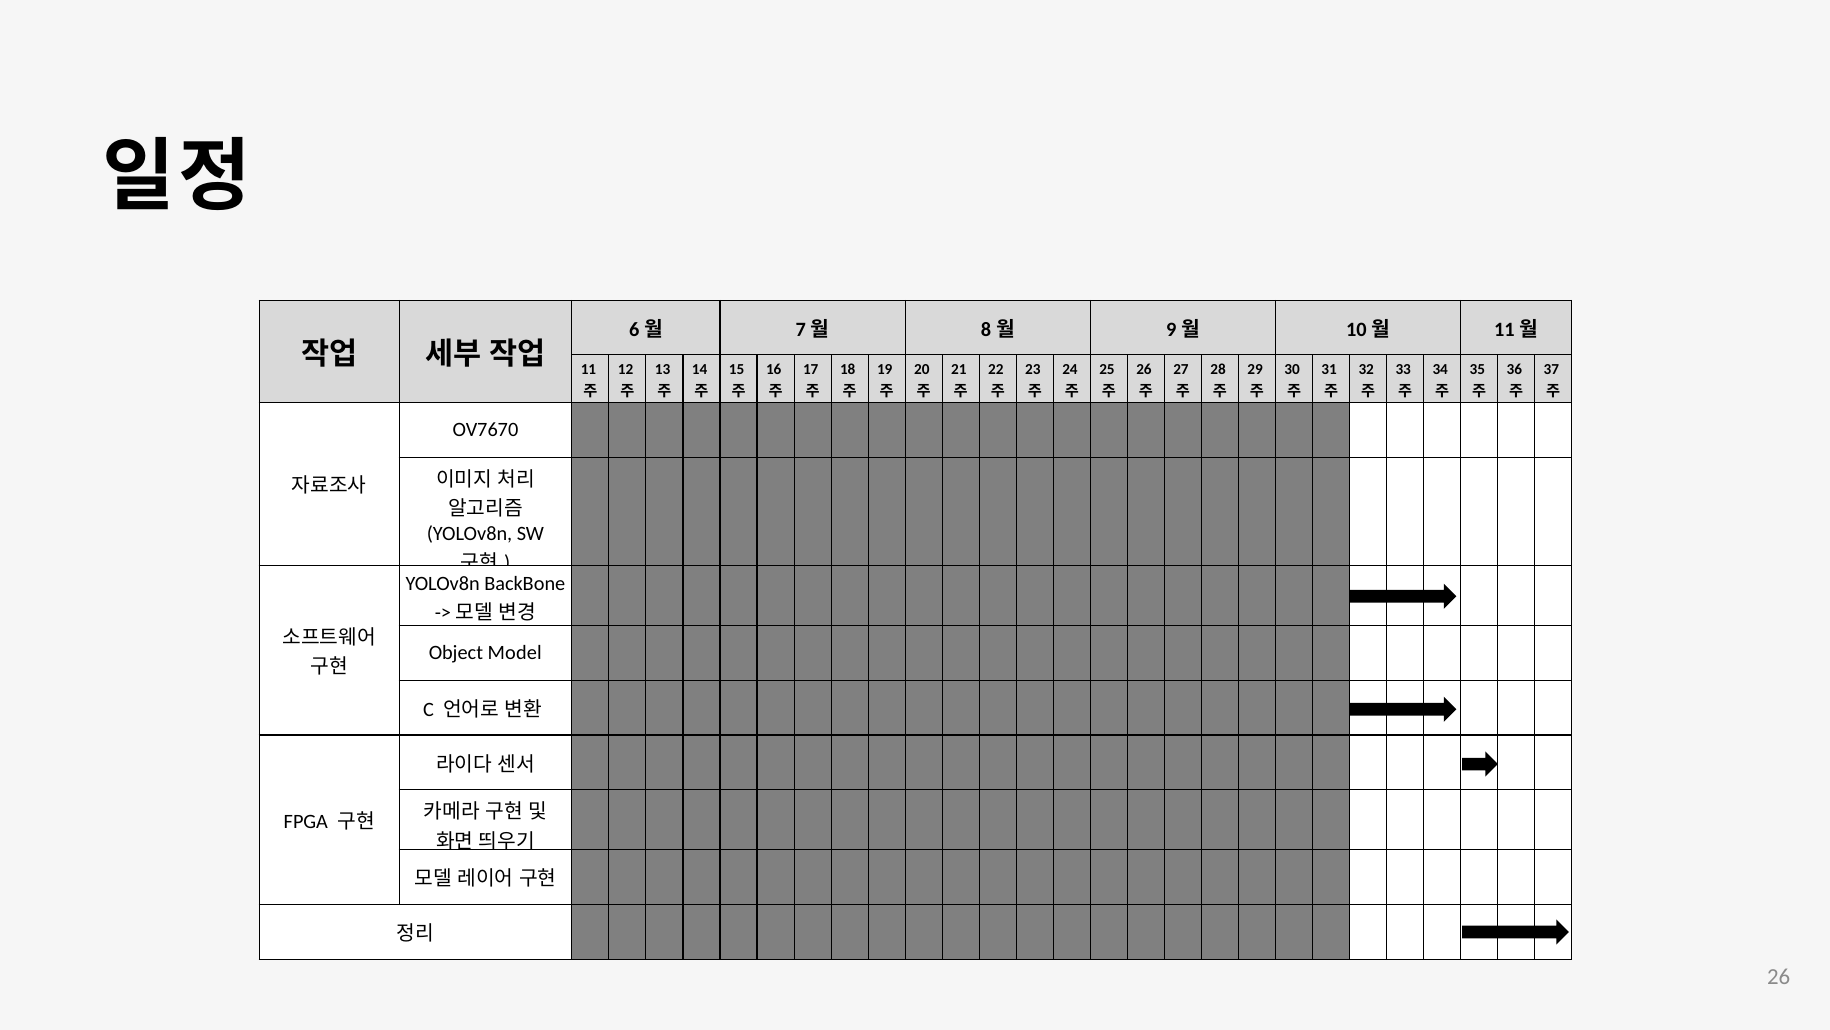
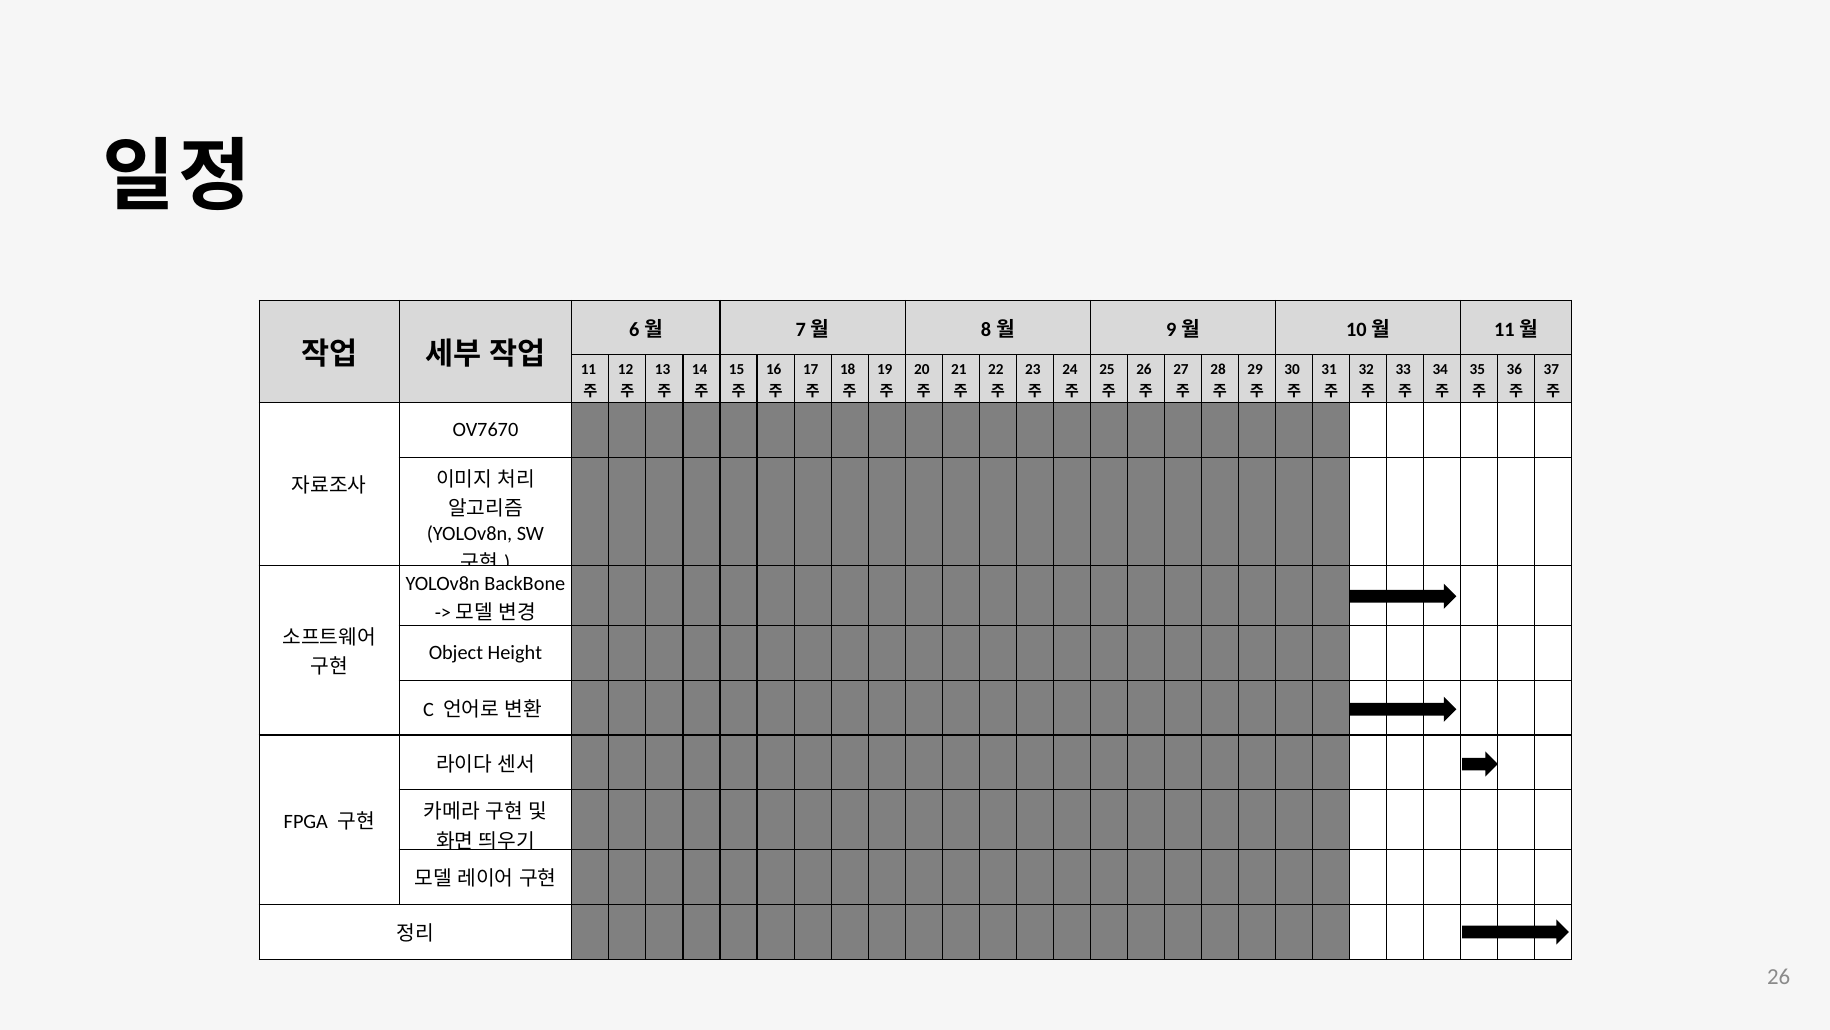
Model: Model -> Height (515, 653)
